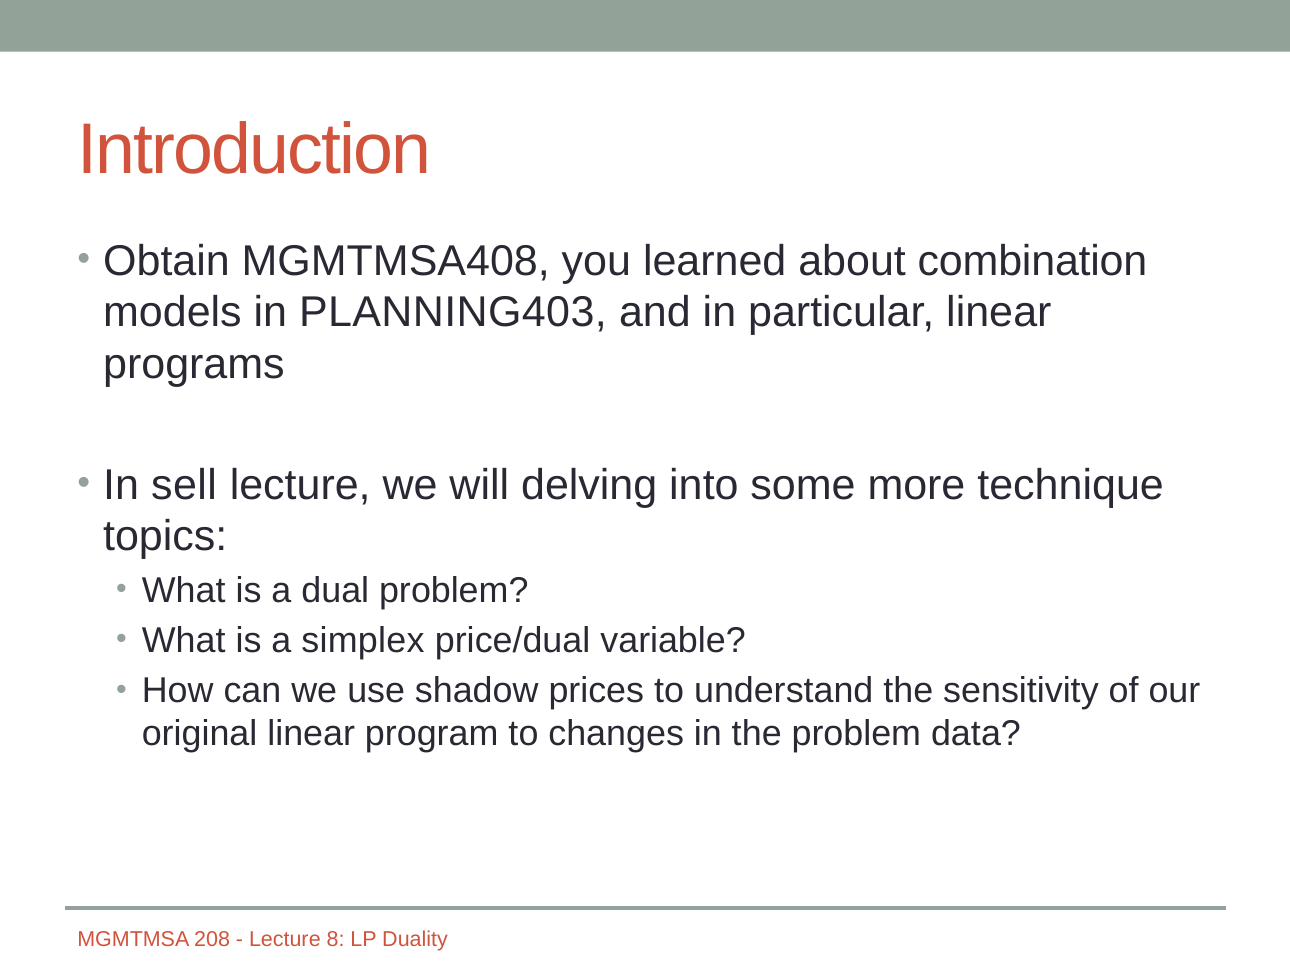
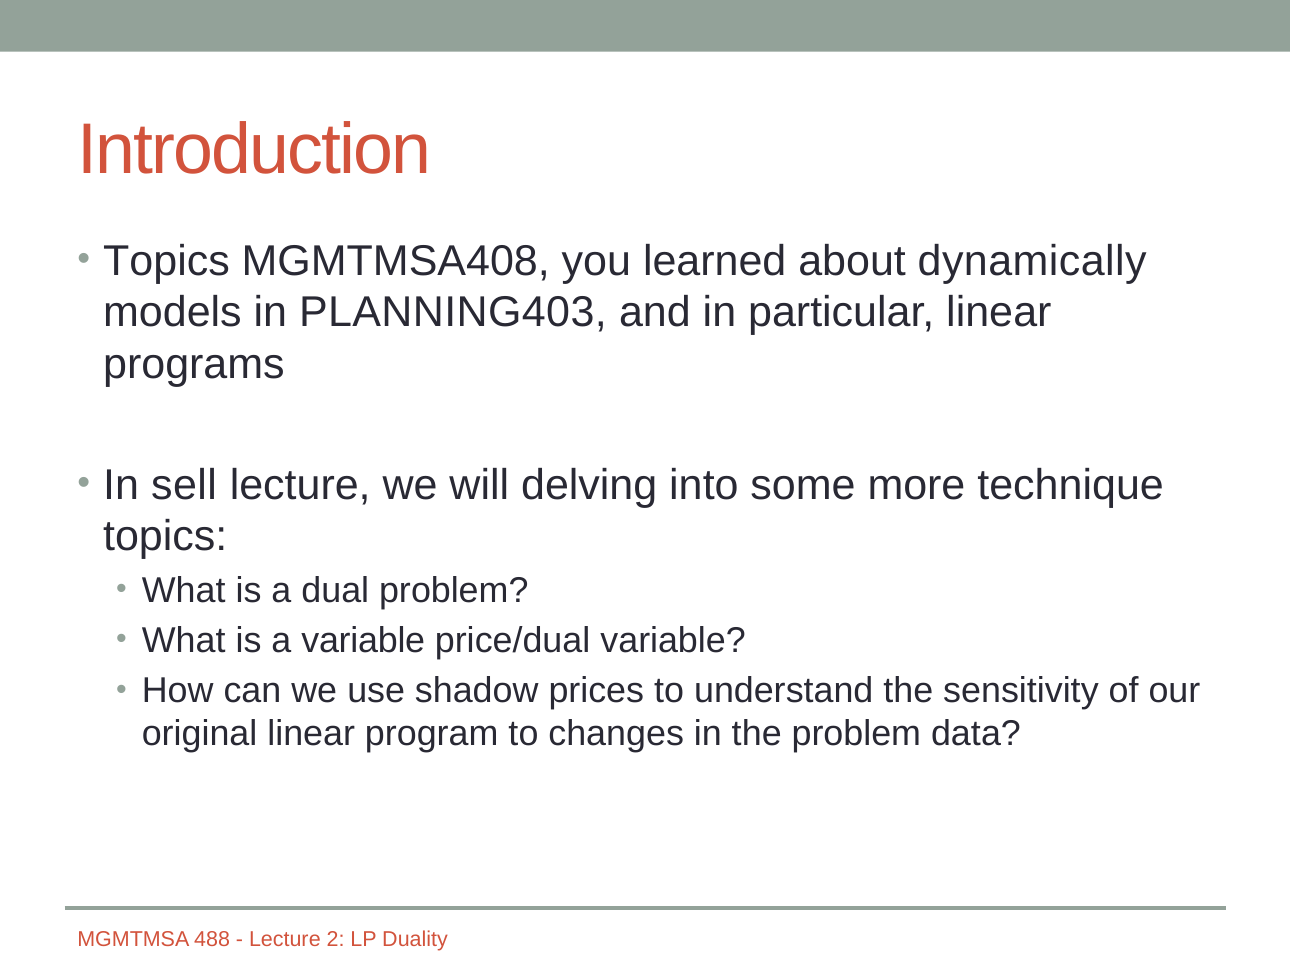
Obtain: Obtain -> Topics (167, 261)
combination: combination -> dynamically (1032, 261)
a simplex: simplex -> variable (363, 640)
208: 208 -> 488 (212, 939)
8: 8 -> 2 (336, 939)
